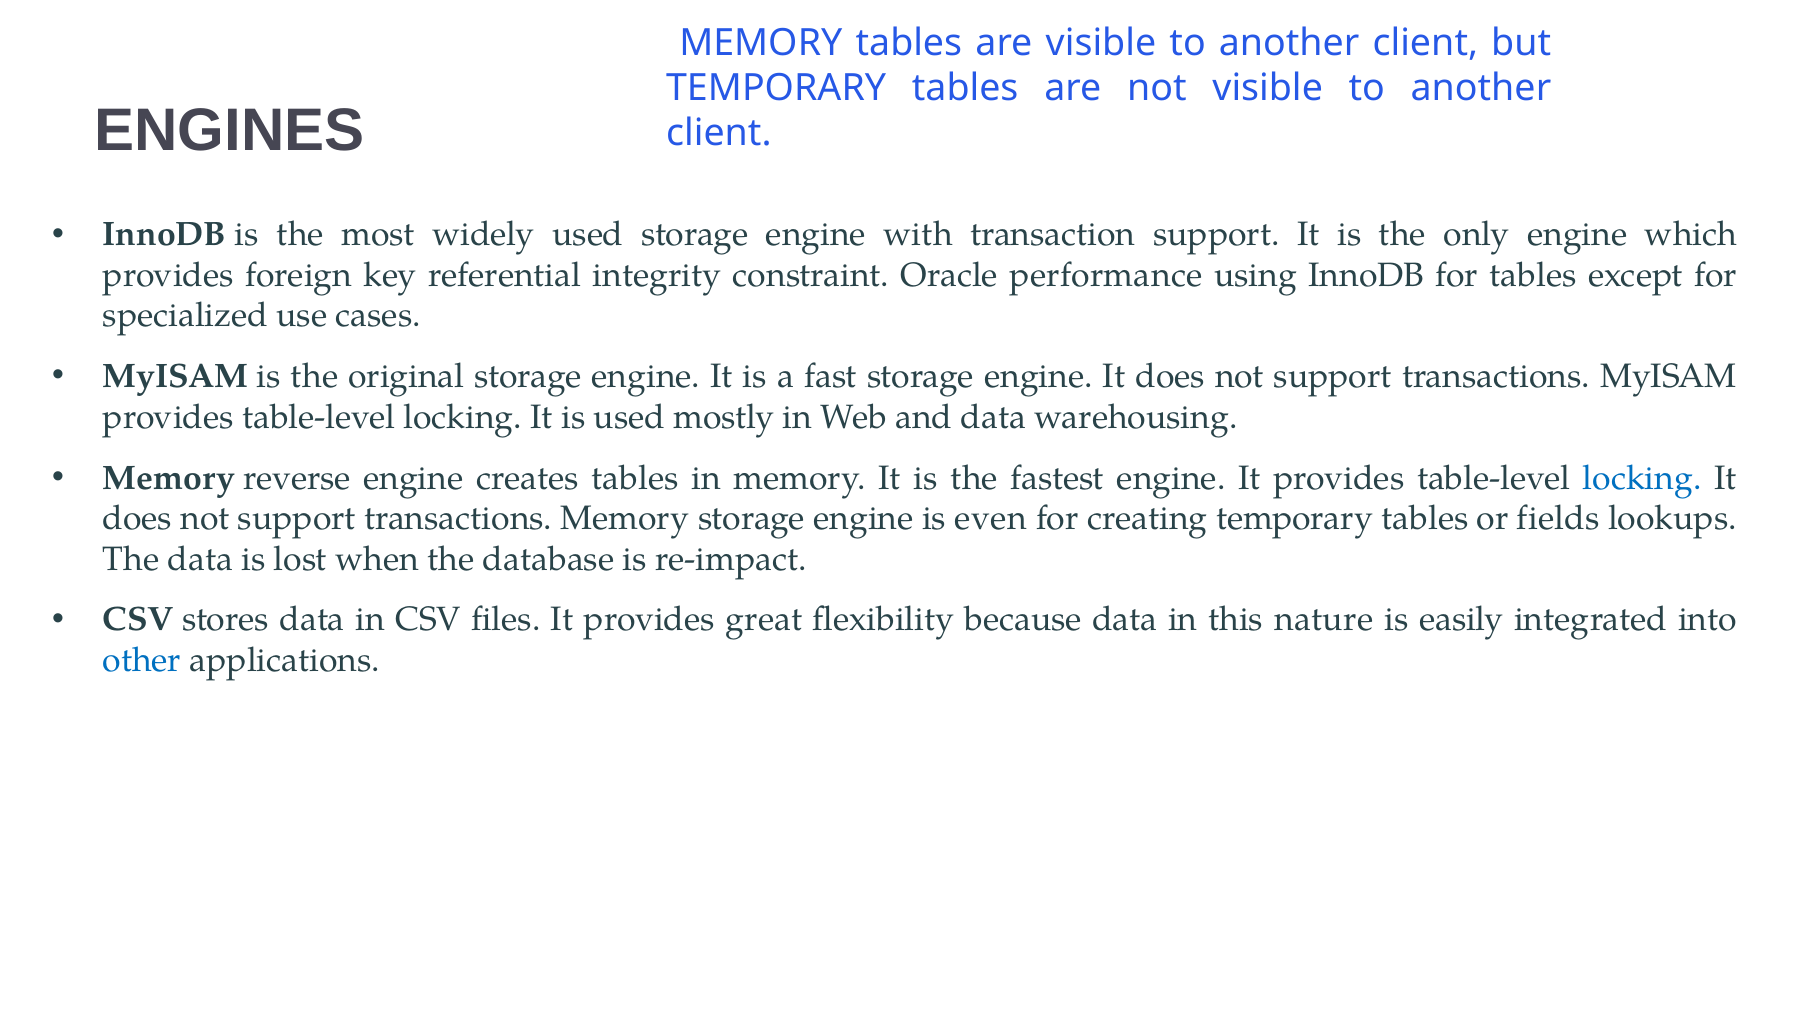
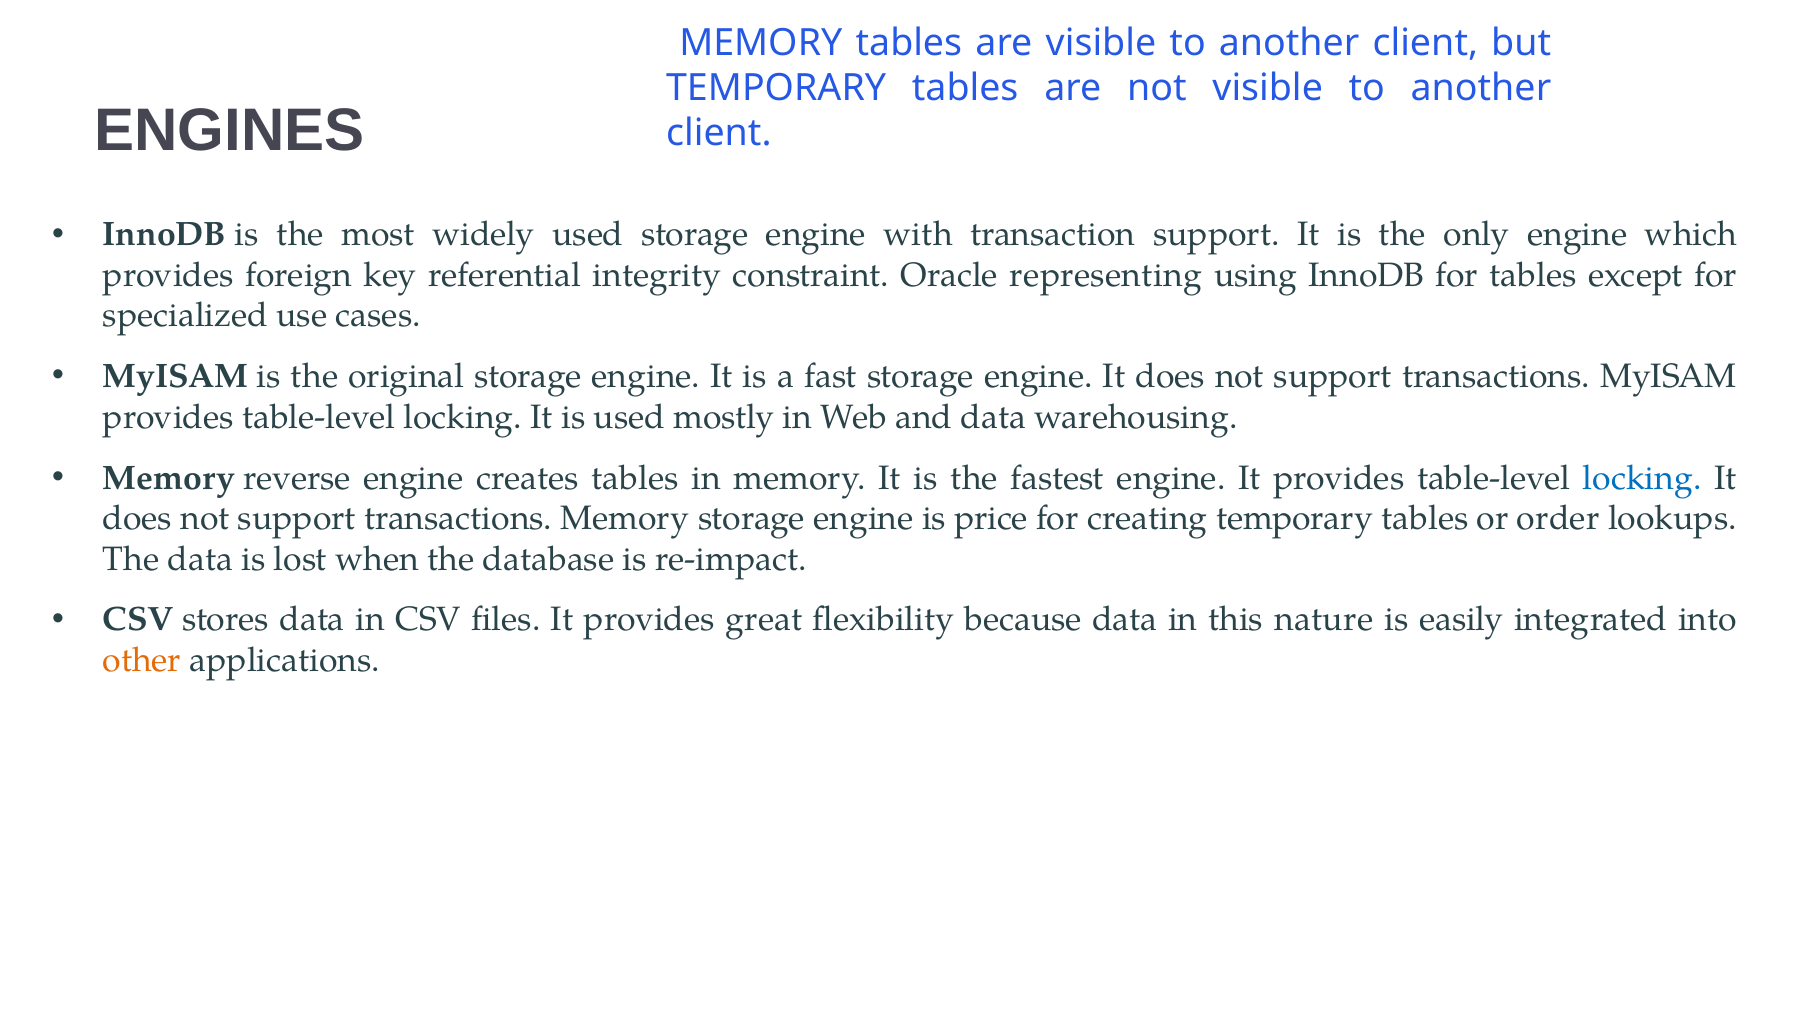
performance: performance -> representing (1106, 275)
even: even -> price (991, 519)
fields: fields -> order (1558, 519)
other colour: blue -> orange (142, 660)
